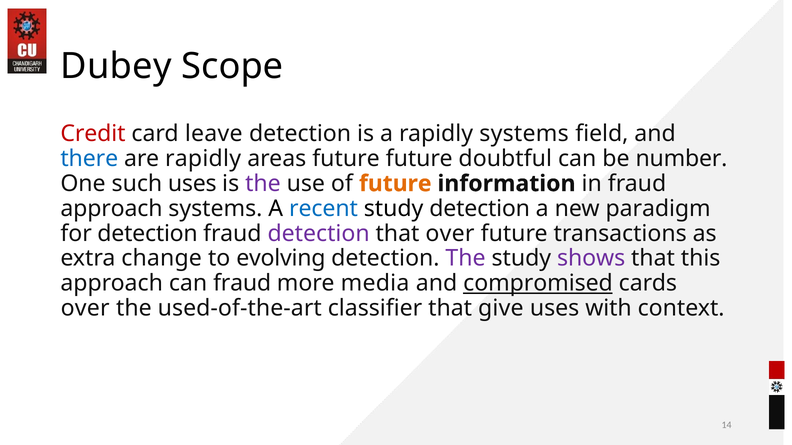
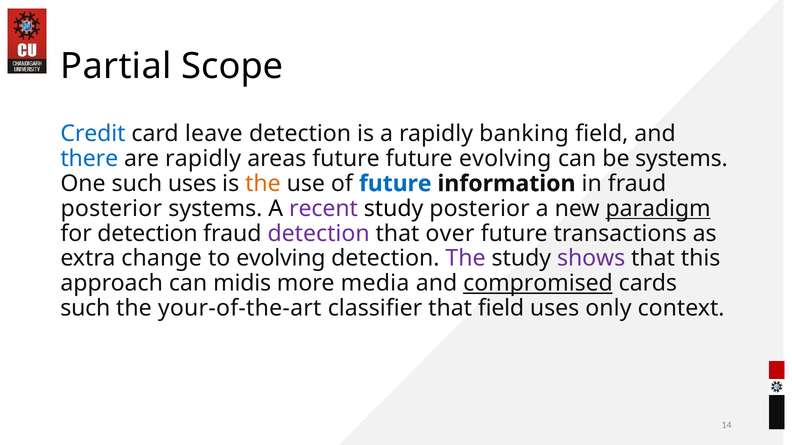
Dubey: Dubey -> Partial (116, 67)
Credit colour: red -> blue (93, 134)
rapidly systems: systems -> banking (524, 134)
future doubtful: doubtful -> evolving (505, 159)
be number: number -> systems (681, 159)
the colour: purple -> orange (263, 184)
future colour: orange -> blue (395, 184)
approach: approach -> posterior (111, 209)
recent colour: blue -> purple (323, 209)
study detection: detection -> posterior (480, 209)
paradigm underline: none -> present (658, 209)
can fraud: fraud -> midis (242, 284)
over: over -> such (85, 309)
used-of-the-art: used-of-the-art -> your-of-the-art (240, 309)
that give: give -> field (501, 309)
with: with -> only (608, 309)
